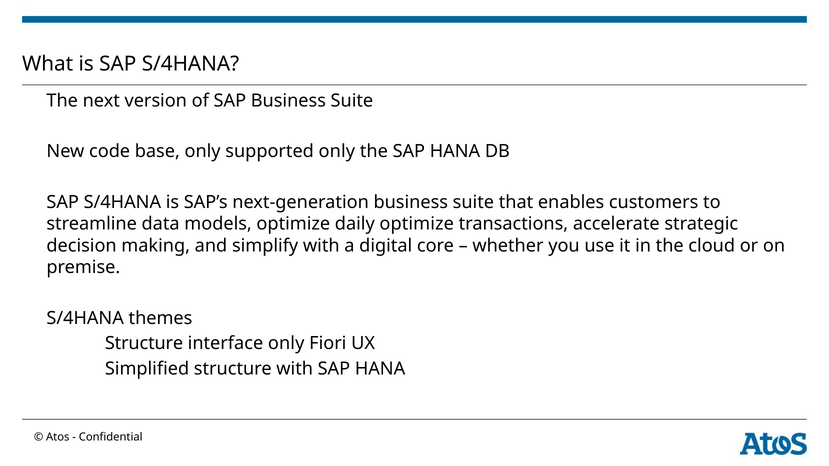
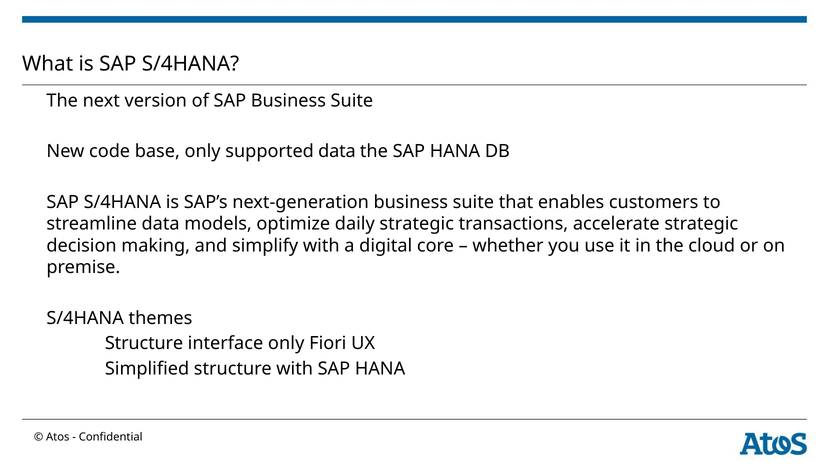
supported only: only -> data (337, 151)
daily optimize: optimize -> strategic (417, 224)
